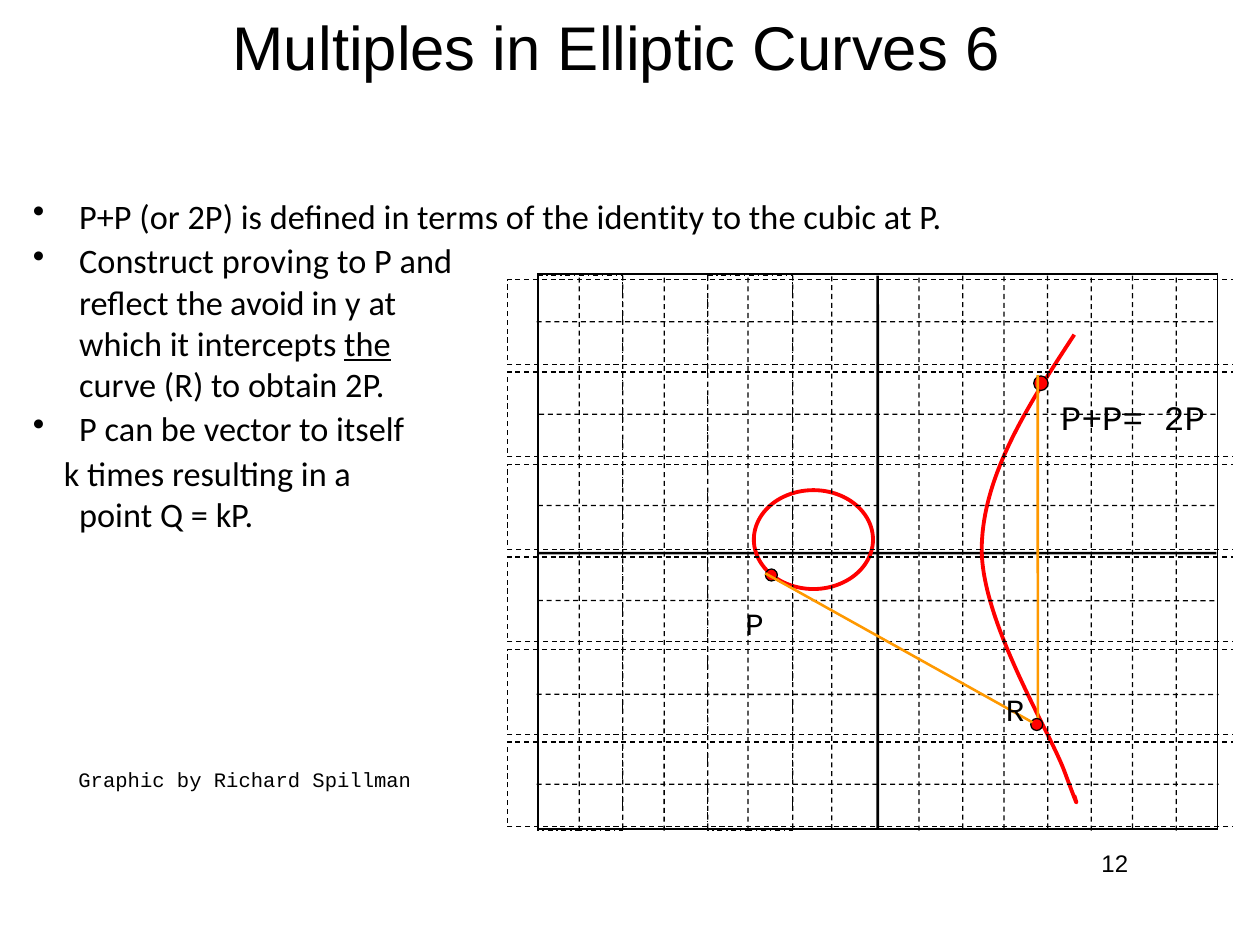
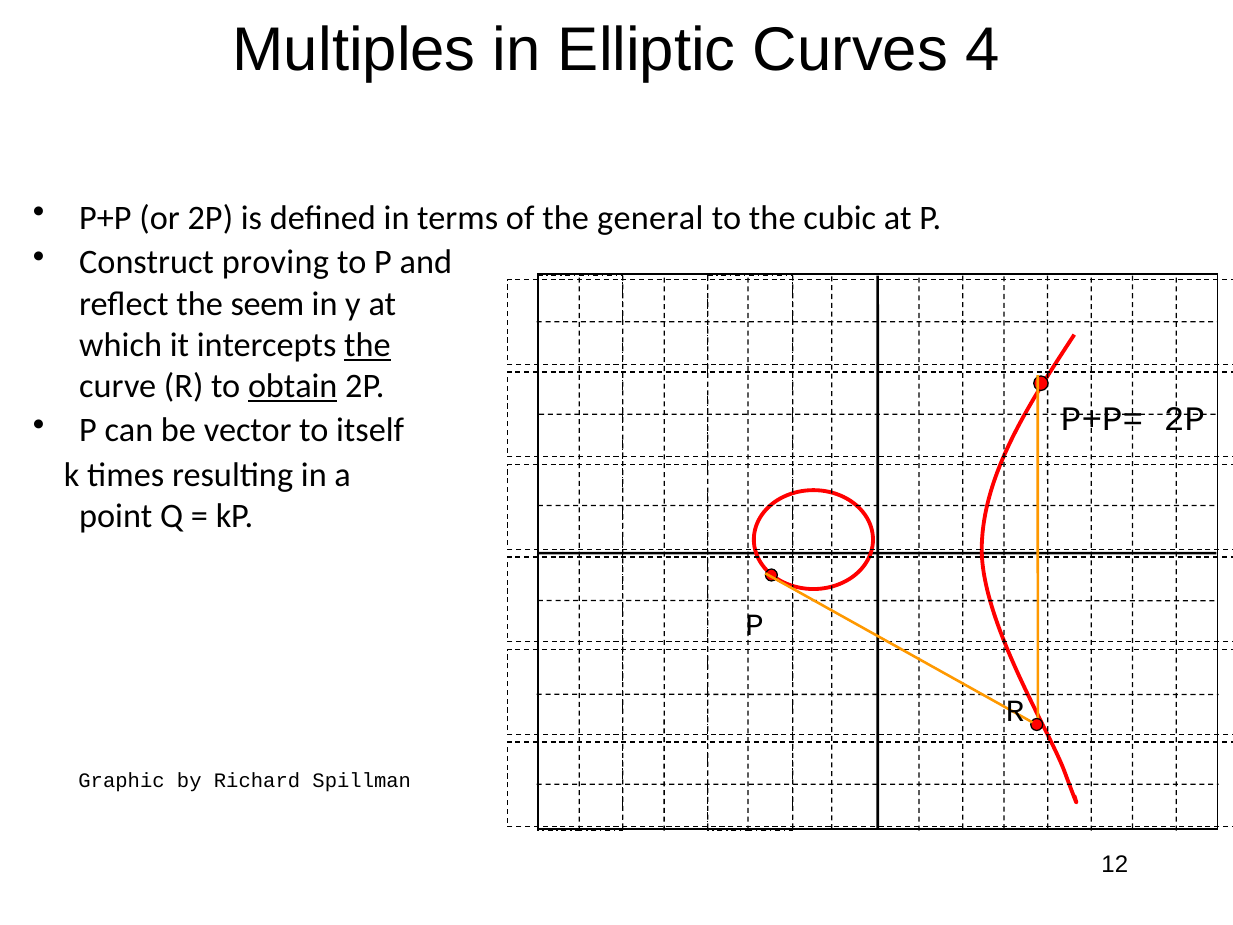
6: 6 -> 4 (982, 51)
identity: identity -> general (650, 218)
avoid: avoid -> seem (267, 304)
obtain underline: none -> present (293, 386)
